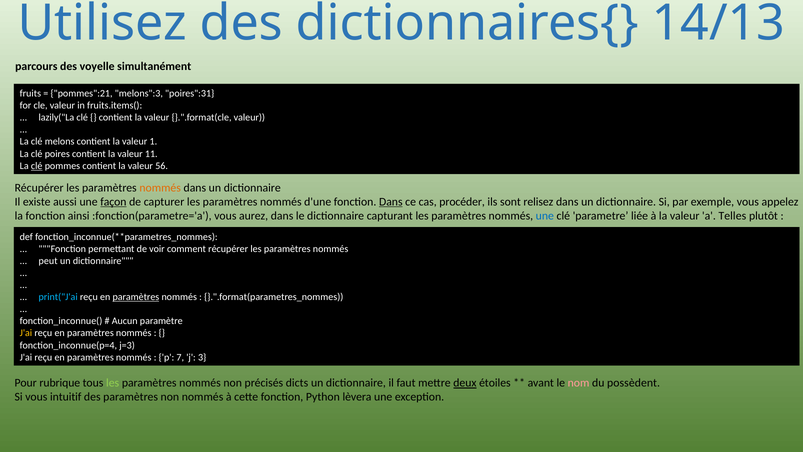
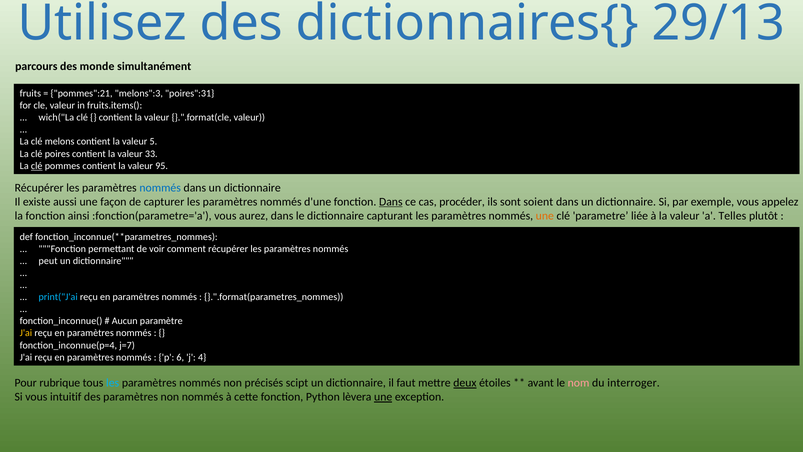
14/13: 14/13 -> 29/13 (718, 23)
voyelle: voyelle -> monde (97, 66)
lazily("La: lazily("La -> wich("La (56, 117)
1: 1 -> 5 (153, 142)
11: 11 -> 33 (151, 154)
56: 56 -> 95 (162, 166)
nommés colour: orange -> blue (160, 188)
façon underline: present -> none (113, 202)
relisez: relisez -> soient (538, 202)
une colour: blue -> orange (545, 216)
paramètres underline: present -> none (136, 297)
j=3: j=3 -> j=7 (127, 345)
7: 7 -> 6 (180, 357)
3: 3 -> 4 (202, 357)
les colour: light green -> light blue (113, 383)
dicts: dicts -> scipt (297, 383)
possèdent: possèdent -> interroger (634, 383)
une underline: none -> present (383, 397)
